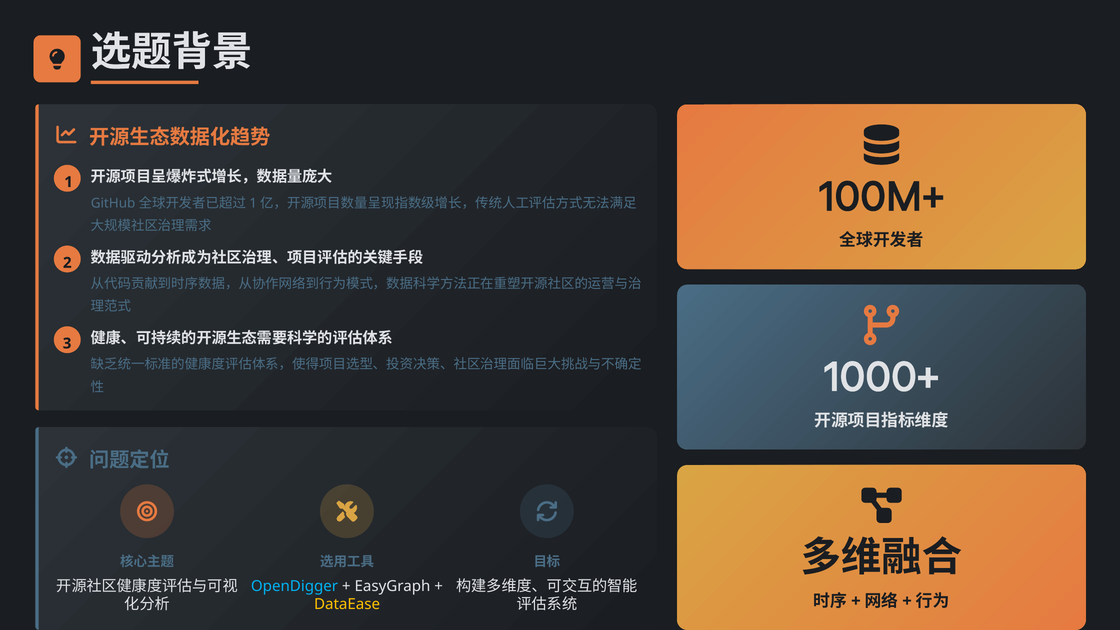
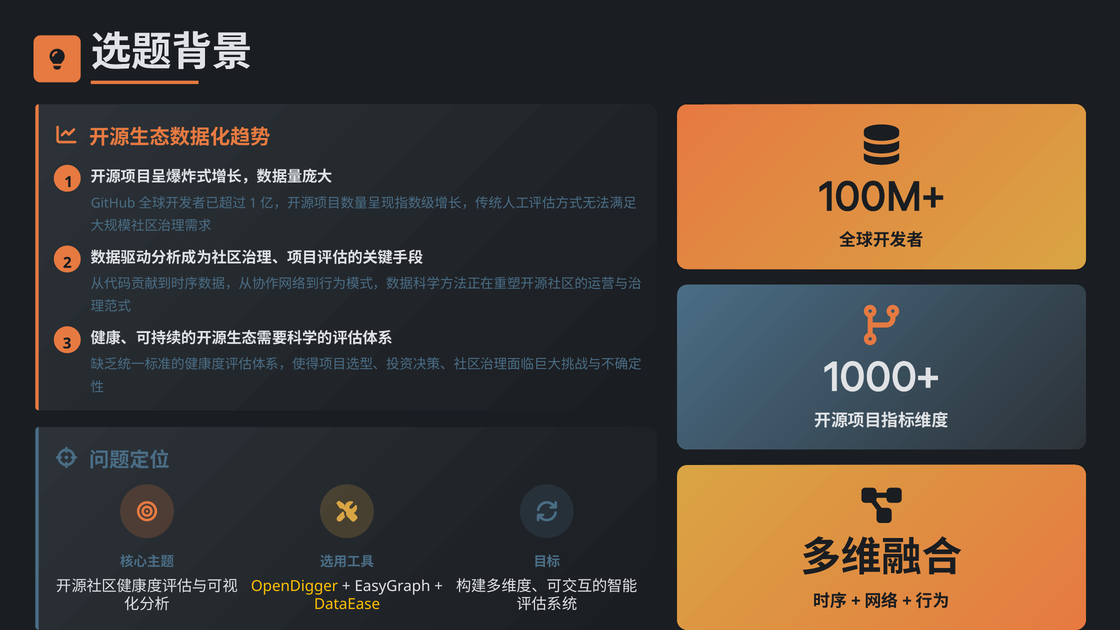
OpenDigger colour: light blue -> yellow (295, 586)
